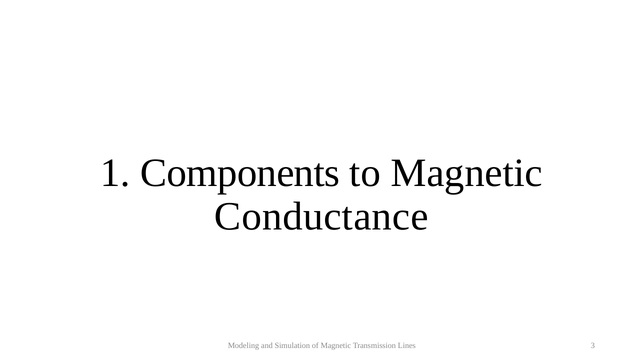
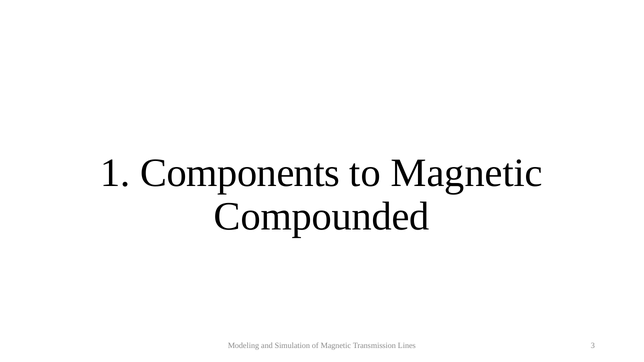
Conductance: Conductance -> Compounded (322, 217)
